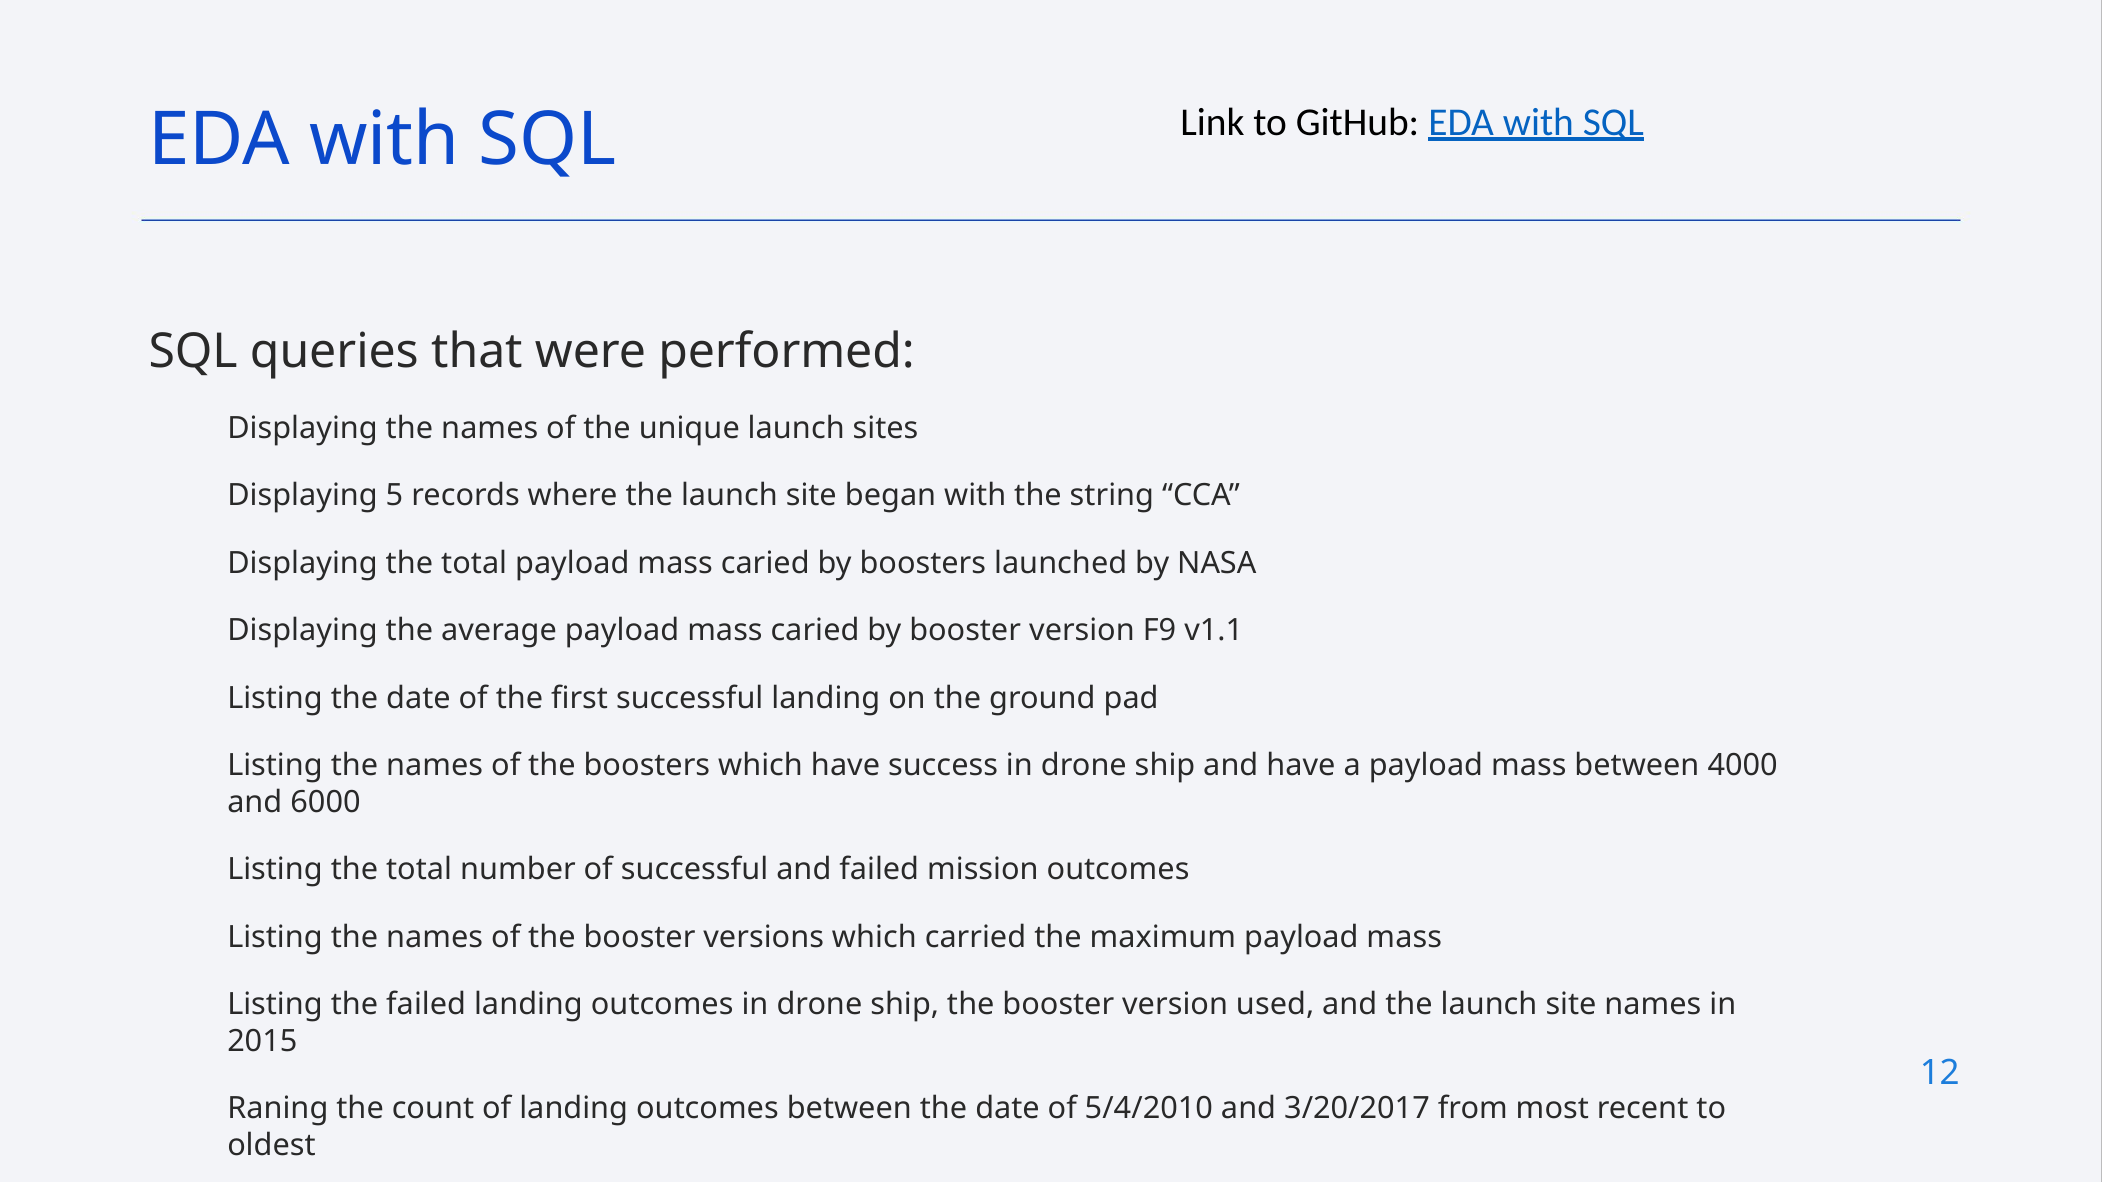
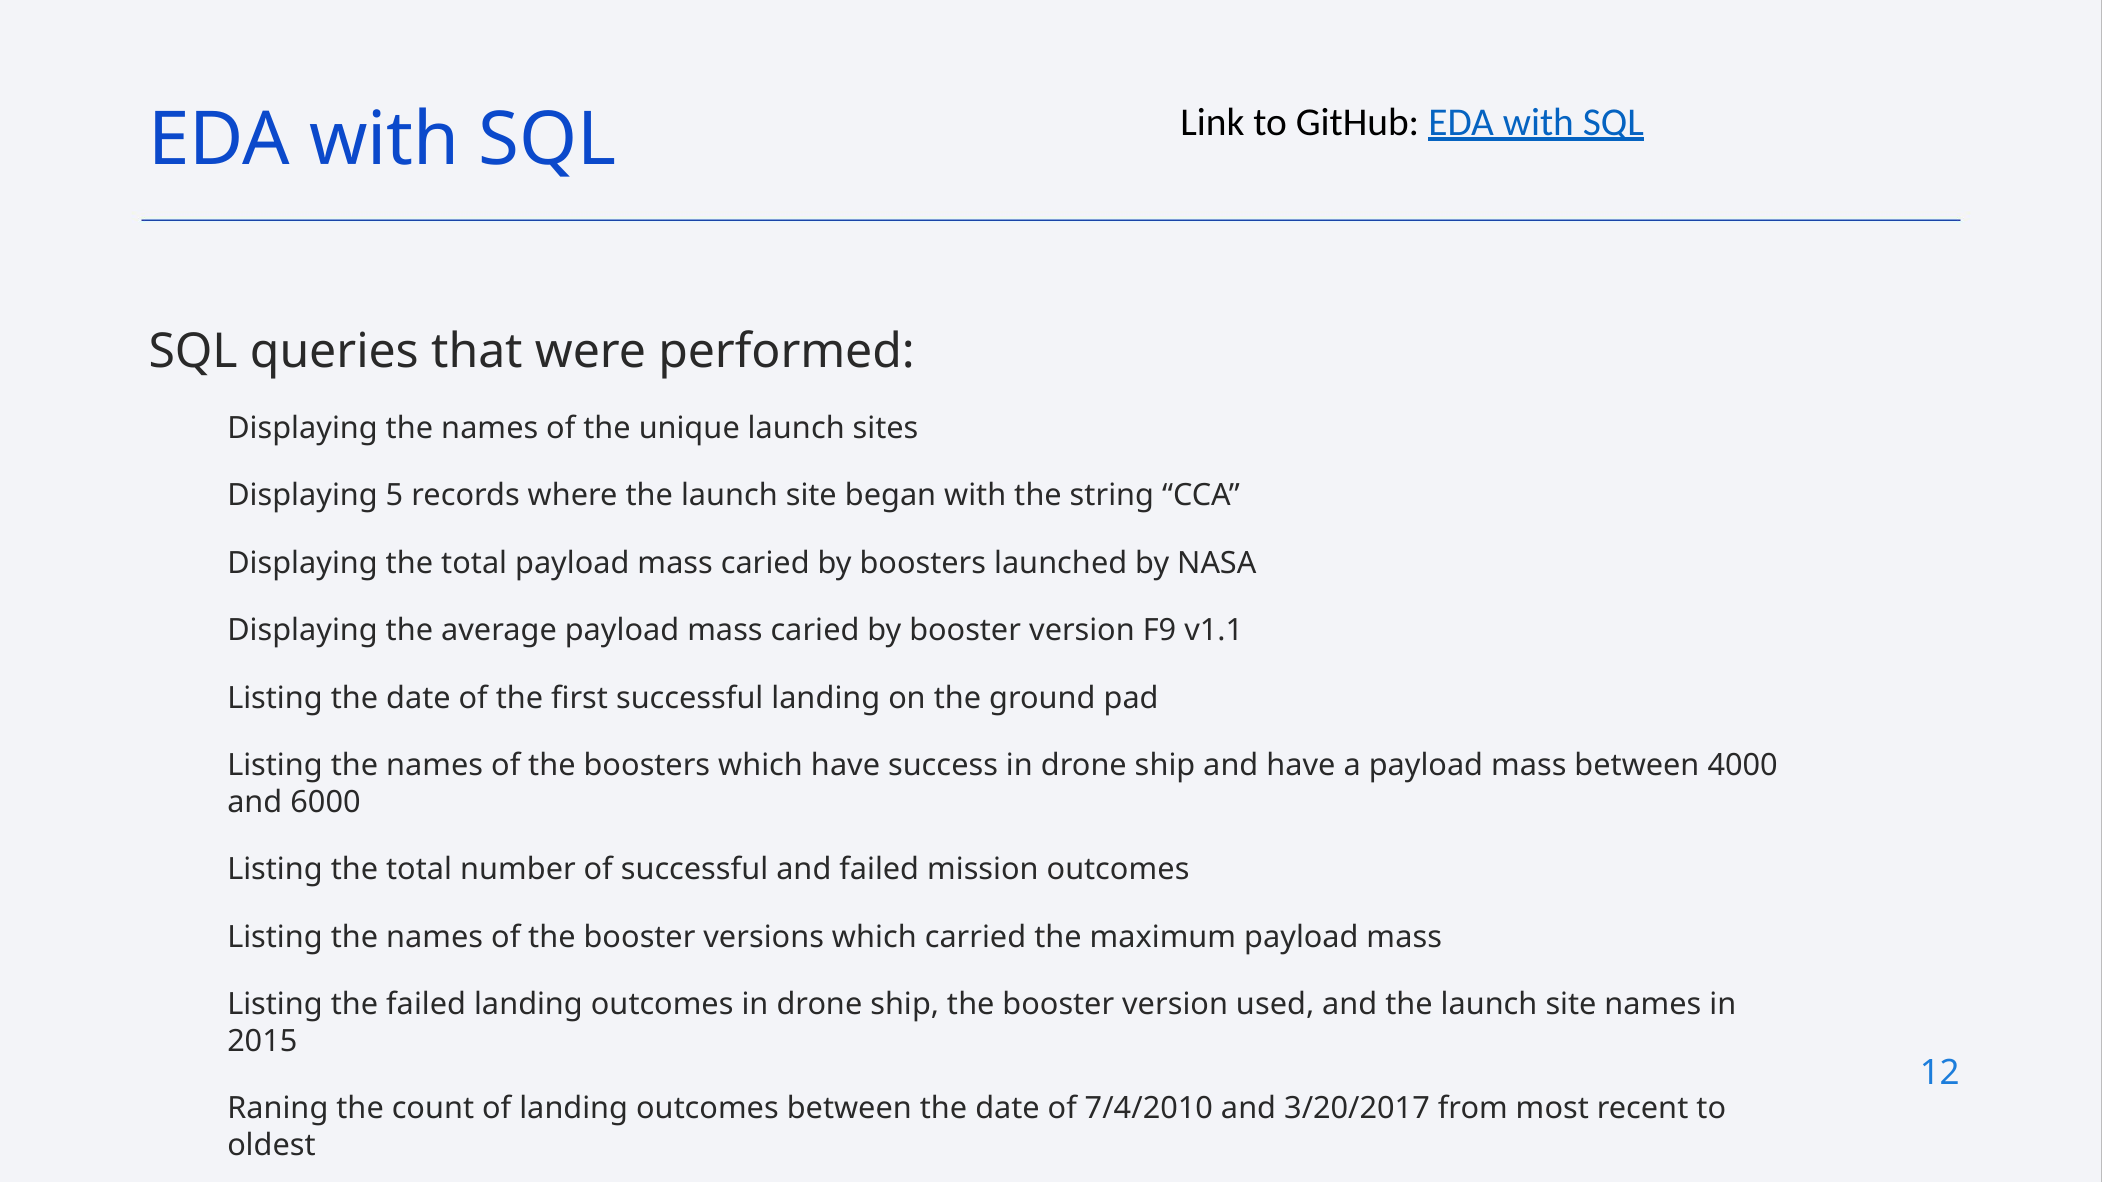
5/4/2010: 5/4/2010 -> 7/4/2010 (1149, 1109)
